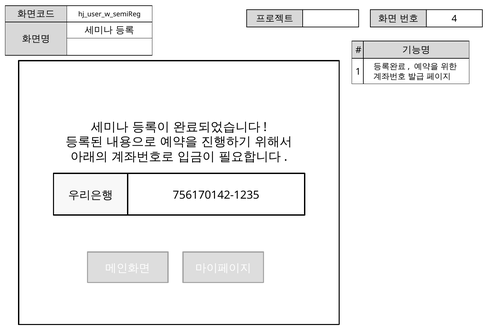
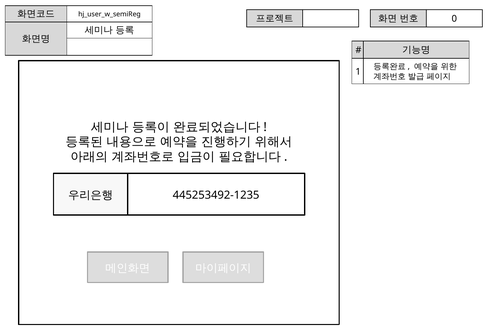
4: 4 -> 0 (454, 19)
756170142-1235: 756170142-1235 -> 445253492-1235 (216, 195)
